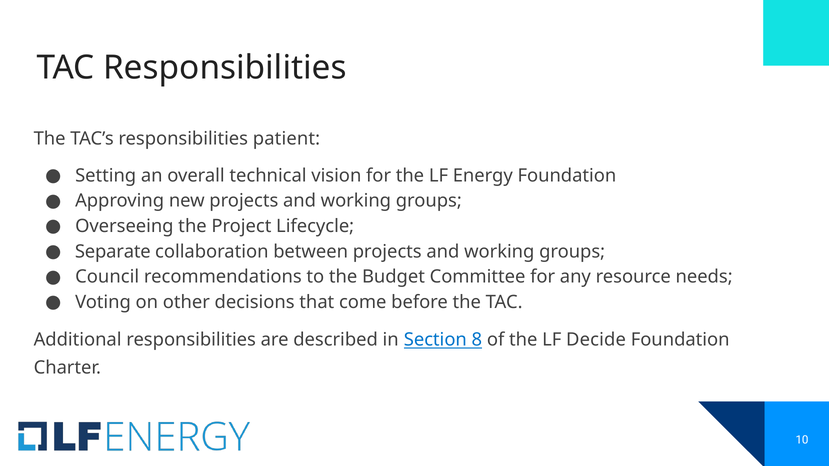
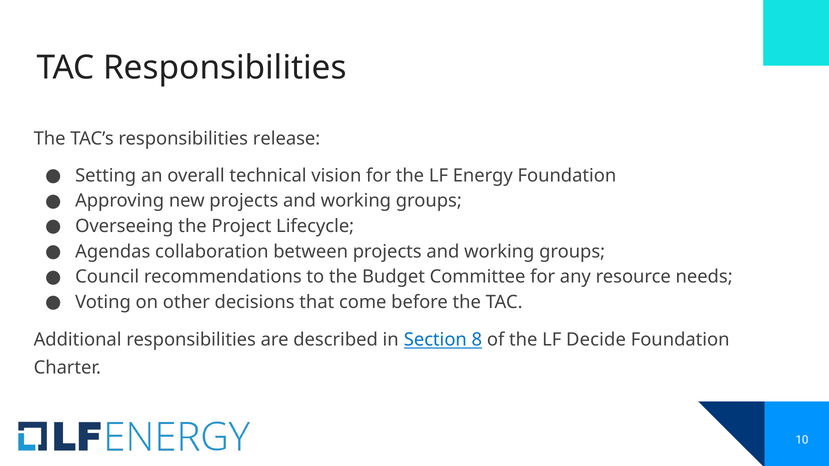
patient: patient -> release (287, 139)
Separate: Separate -> Agendas (113, 252)
